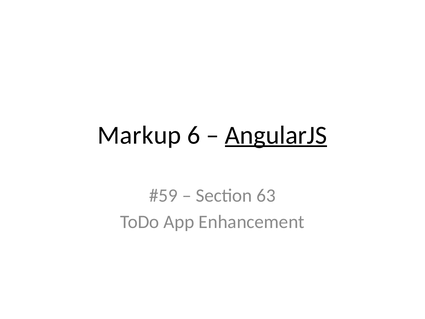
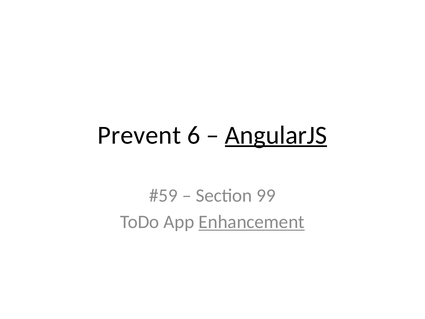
Markup: Markup -> Prevent (139, 135)
63: 63 -> 99 (266, 195)
Enhancement underline: none -> present (252, 222)
